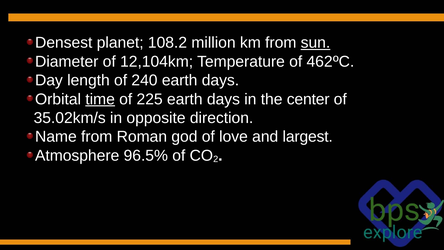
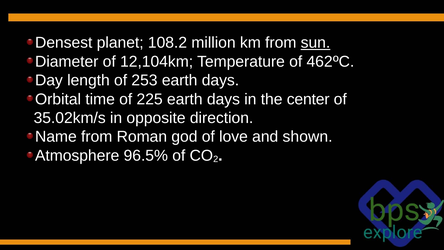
240: 240 -> 253 (144, 80)
time underline: present -> none (100, 99)
largest: largest -> shown (308, 137)
